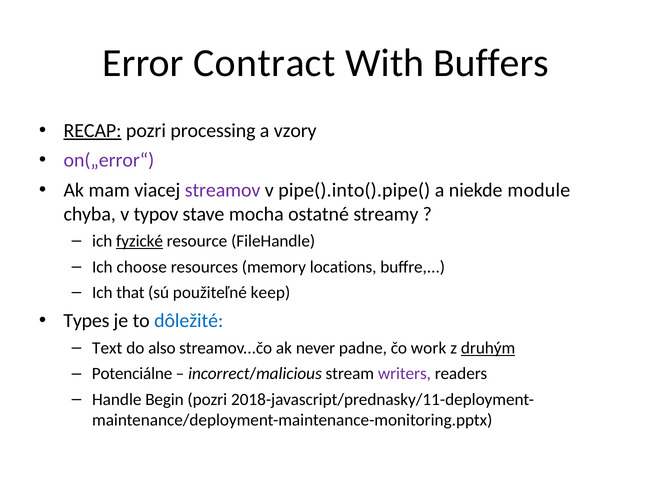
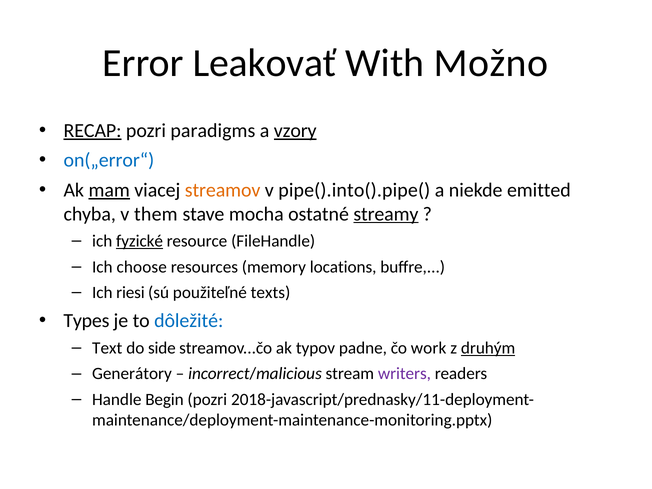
Contract: Contract -> Leakovať (265, 63)
Buffers: Buffers -> Možno (491, 63)
processing: processing -> paradigms (213, 131)
vzory underline: none -> present (295, 131)
on(„error“ colour: purple -> blue (109, 160)
mam underline: none -> present (109, 190)
streamov colour: purple -> orange (223, 190)
module: module -> emitted (539, 190)
typov: typov -> them (156, 214)
streamy underline: none -> present (386, 214)
that: that -> riesi (130, 293)
keep: keep -> texts (271, 293)
also: also -> side (162, 348)
never: never -> typov (316, 348)
Potenciálne: Potenciálne -> Generátory (132, 374)
